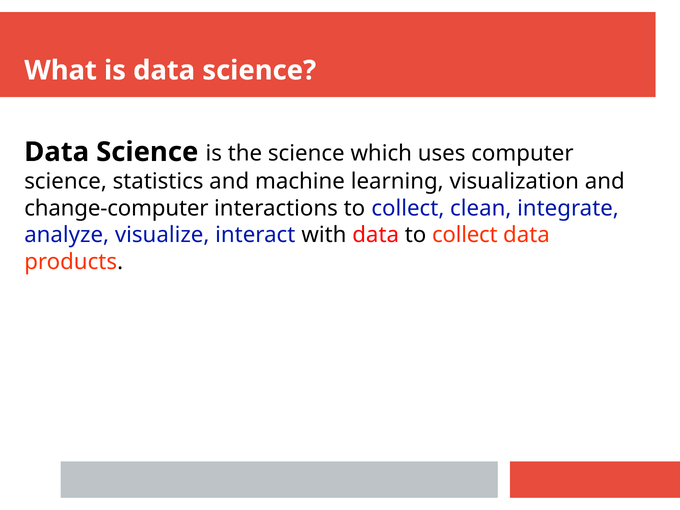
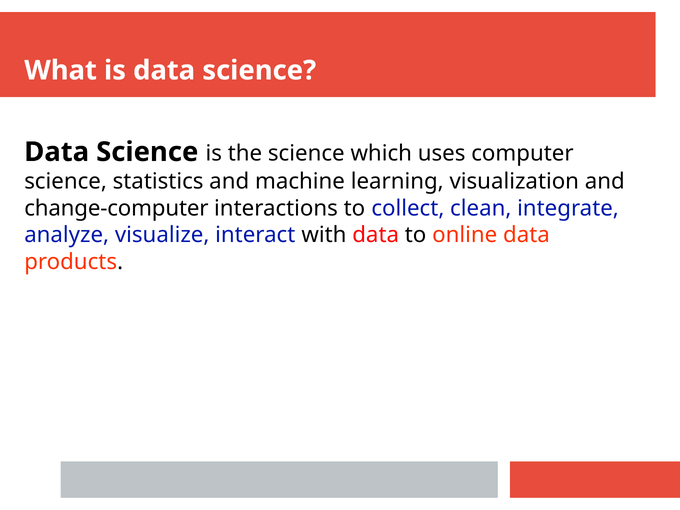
data to collect: collect -> online (465, 235)
